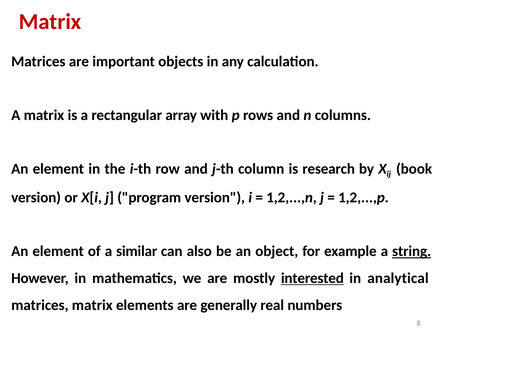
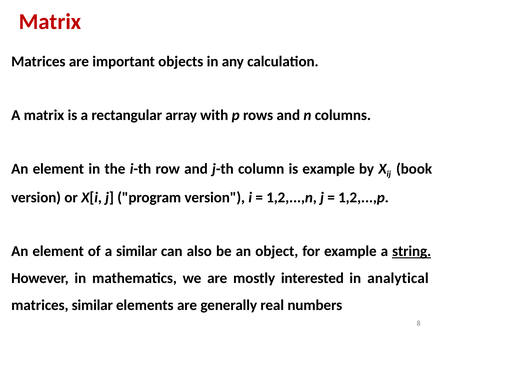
is research: research -> example (329, 168)
interested underline: present -> none (312, 278)
matrices matrix: matrix -> similar (92, 305)
